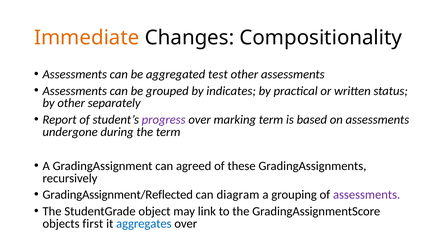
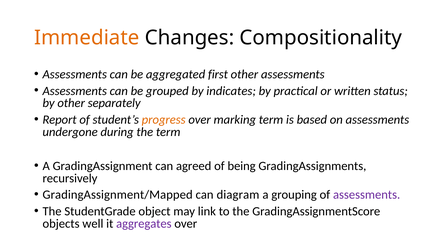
test: test -> first (218, 74)
progress colour: purple -> orange (164, 120)
these: these -> being (242, 166)
GradingAssignment/Reflected: GradingAssignment/Reflected -> GradingAssignment/Mapped (118, 195)
first: first -> well (93, 224)
aggregates colour: blue -> purple (144, 224)
